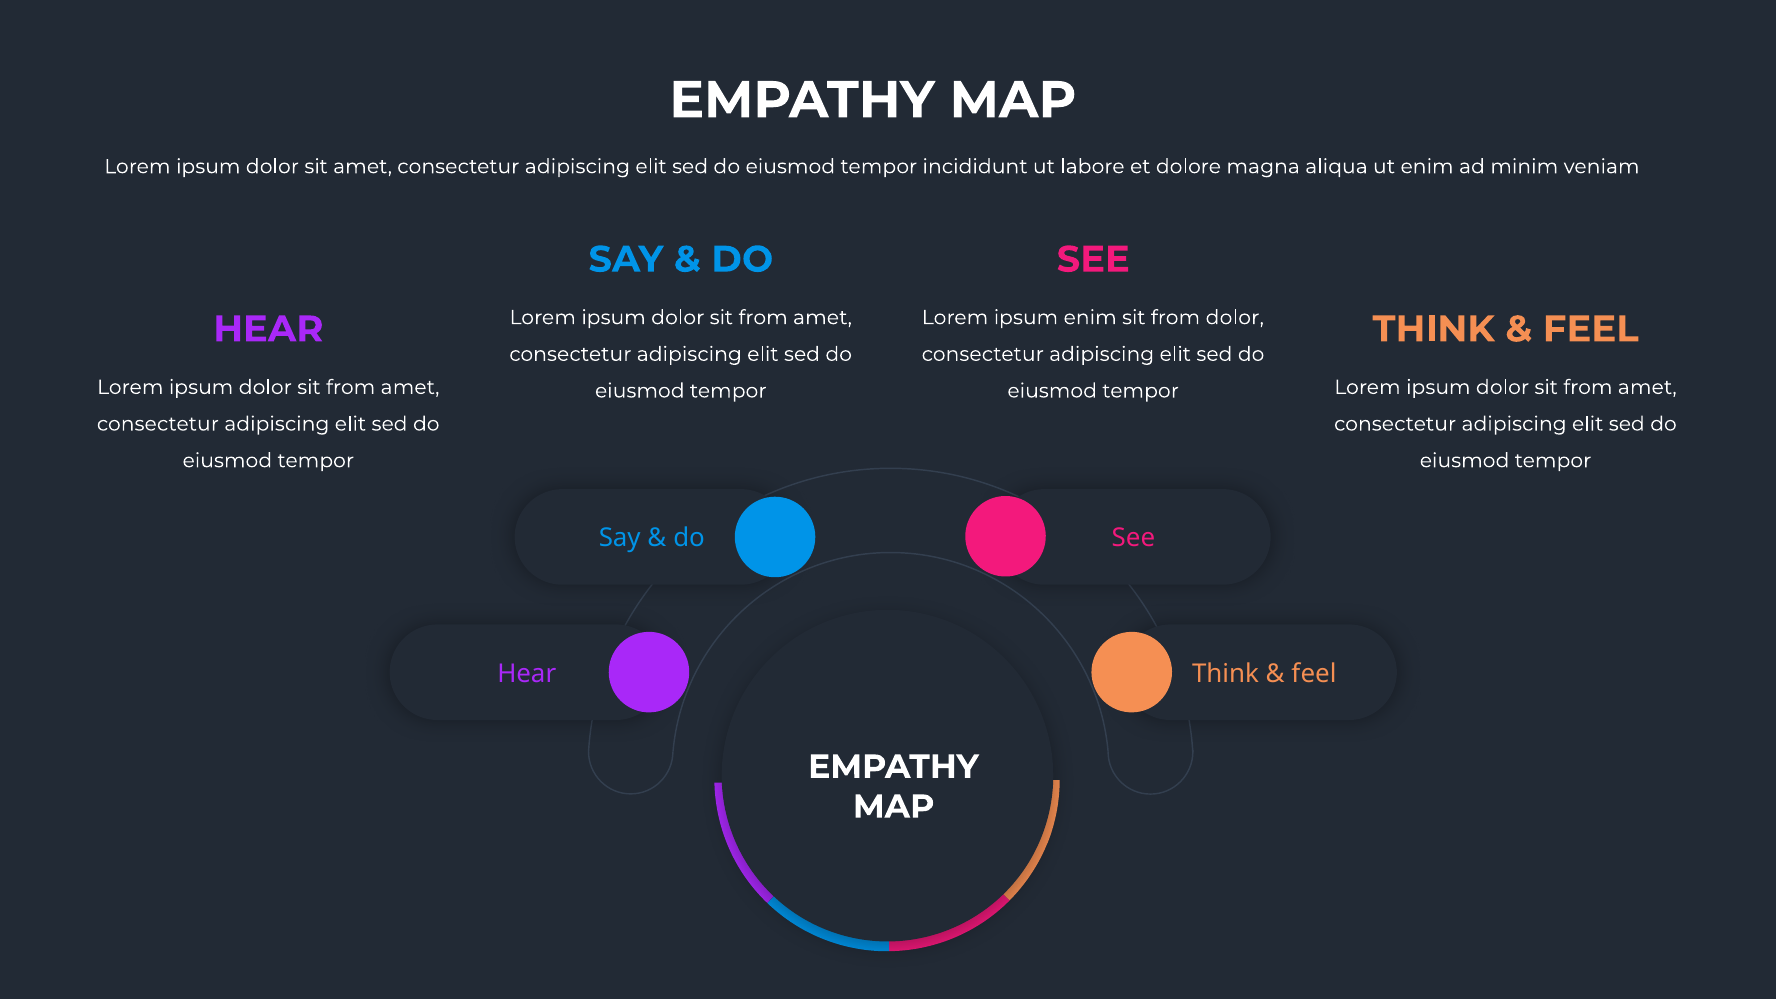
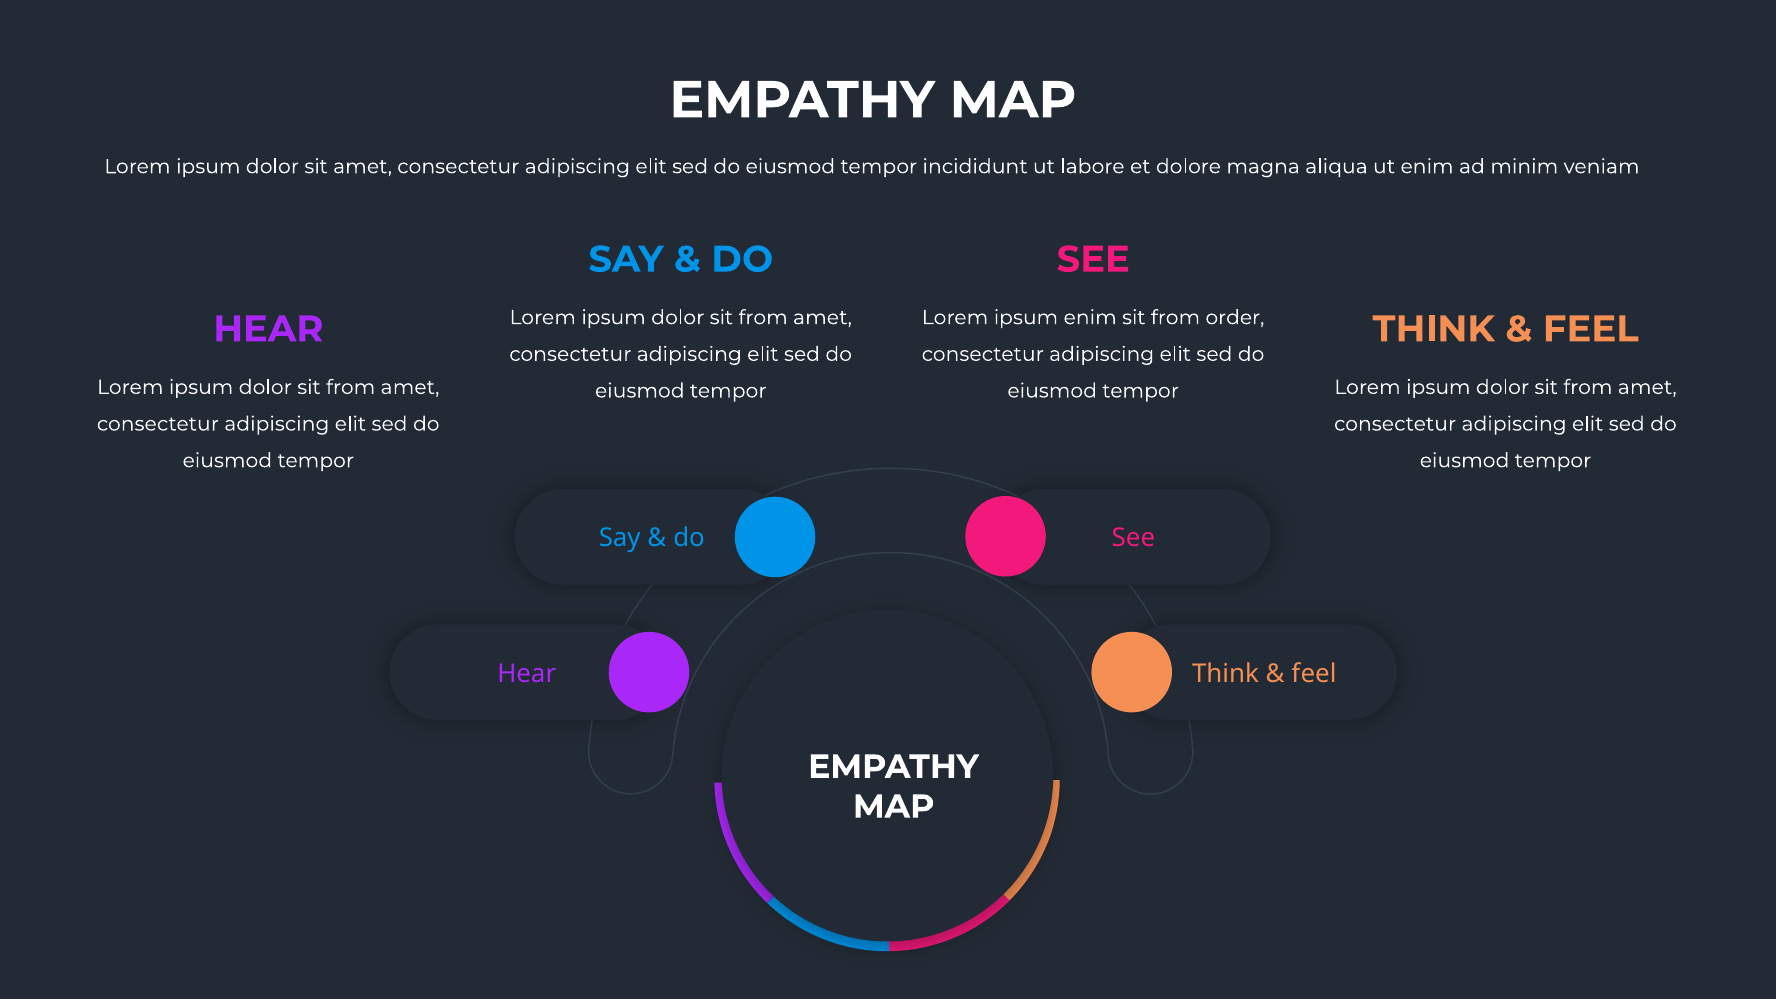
from dolor: dolor -> order (1235, 318)
